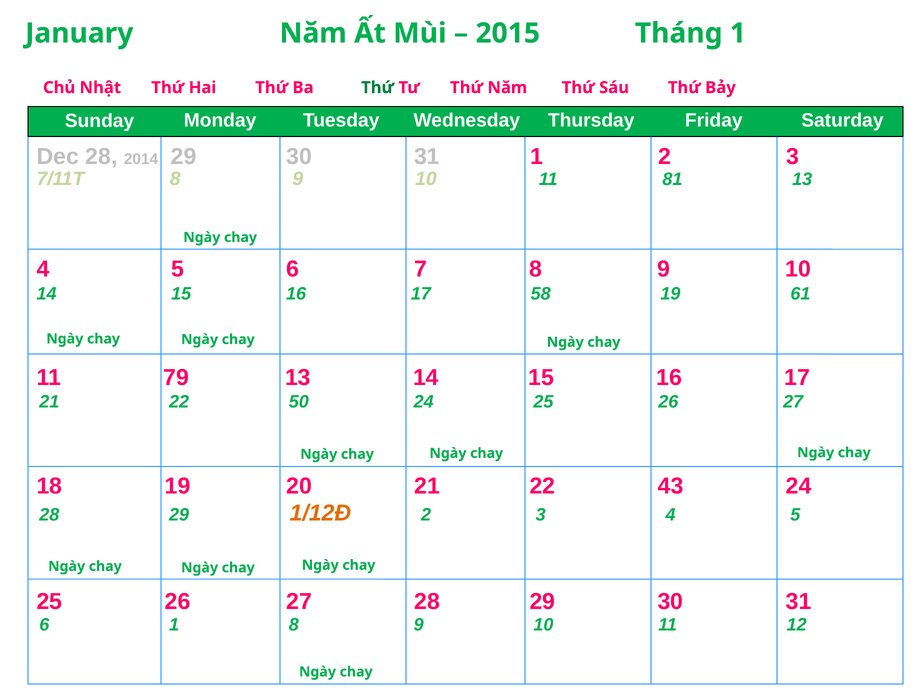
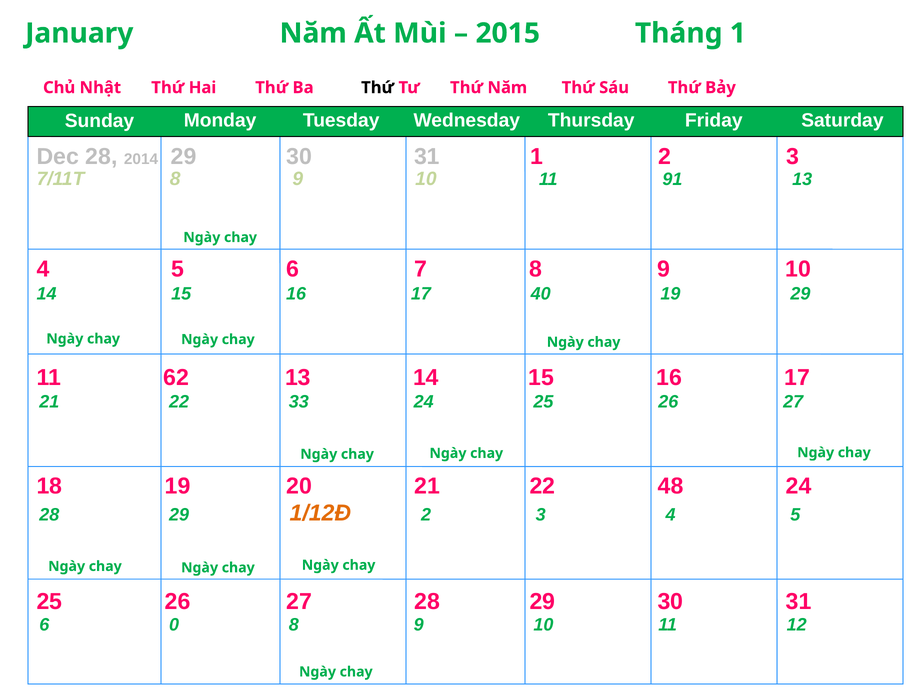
Thứ colour: green -> black (378, 88)
81: 81 -> 91 (672, 179)
58: 58 -> 40 (541, 294)
19 61: 61 -> 29 (800, 294)
79: 79 -> 62 (176, 378)
50: 50 -> 33 (299, 402)
43: 43 -> 48 (671, 486)
6 1: 1 -> 0 (174, 625)
